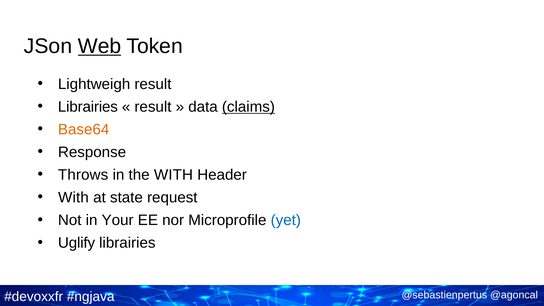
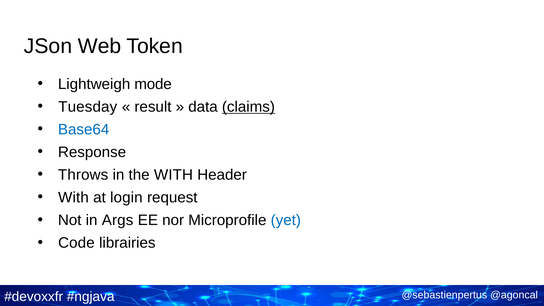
Web underline: present -> none (100, 46)
Lightweigh result: result -> mode (153, 84)
Librairies: Librairies -> Tuesday (88, 107)
Base64 colour: orange -> blue (84, 129)
state: state -> login (126, 198)
Your: Your -> Args (118, 220)
Uglify: Uglify -> Code (76, 243)
